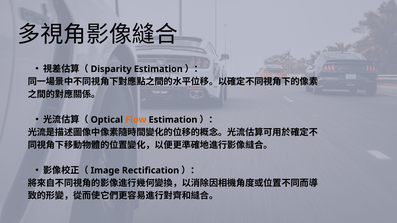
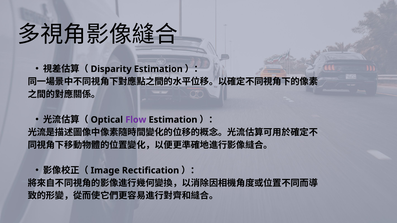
Flow colour: orange -> purple (136, 120)
